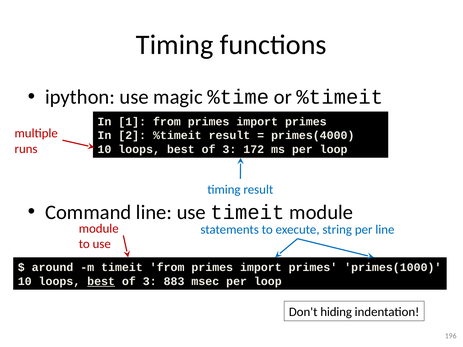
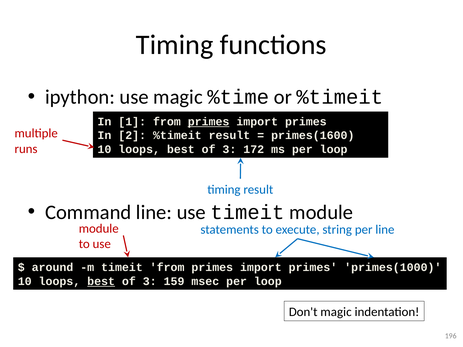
primes underline: none -> present (209, 122)
primes(4000: primes(4000 -> primes(1600 (313, 136)
883: 883 -> 159 (174, 281)
Don't hiding: hiding -> magic (336, 312)
